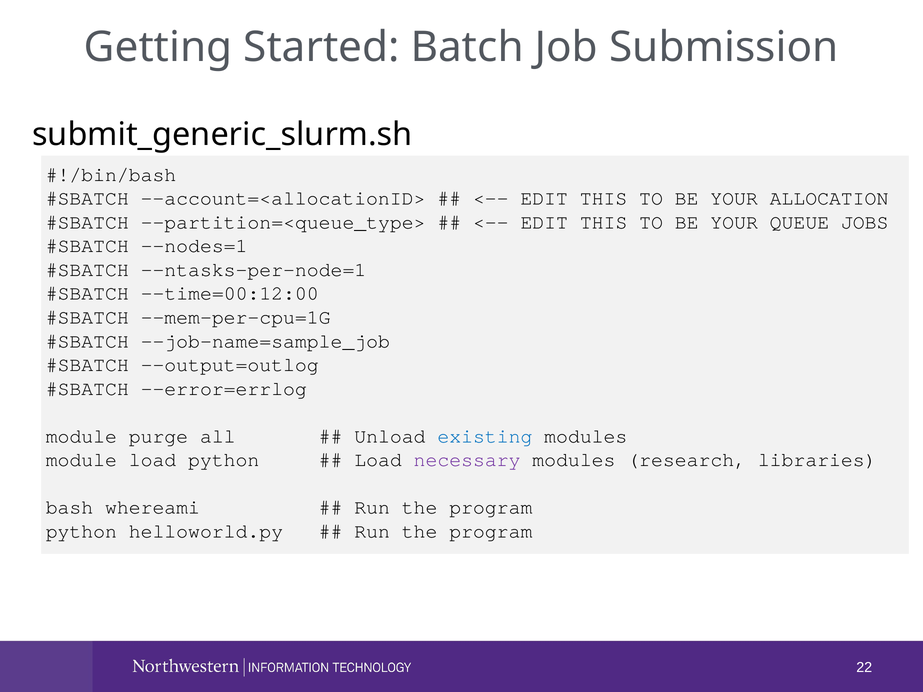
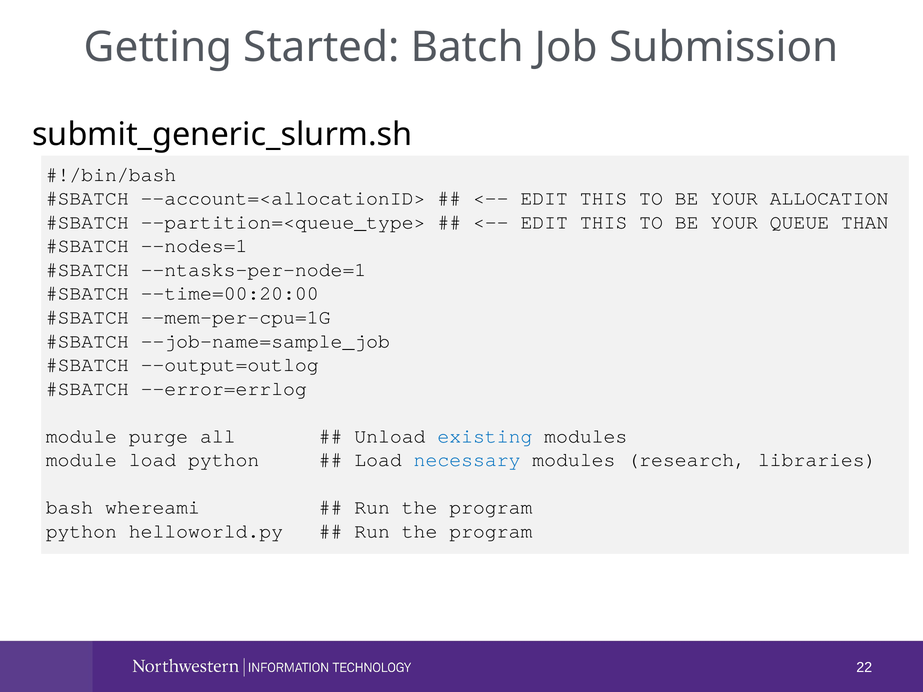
JOBS: JOBS -> THAN (865, 222)
--time=00:12:00: --time=00:12:00 -> --time=00:20:00 (230, 294)
necessary colour: purple -> blue (467, 460)
